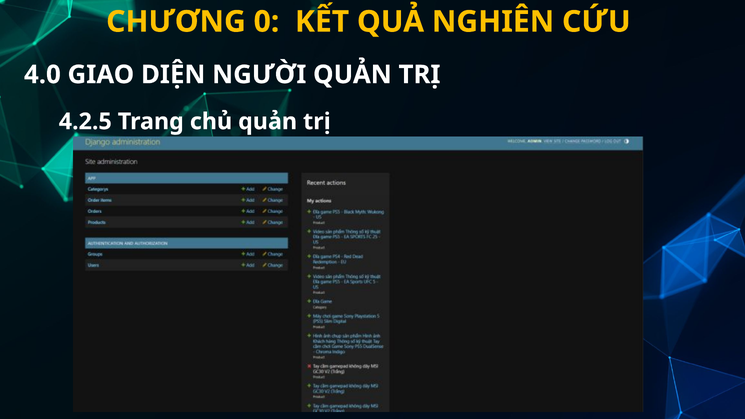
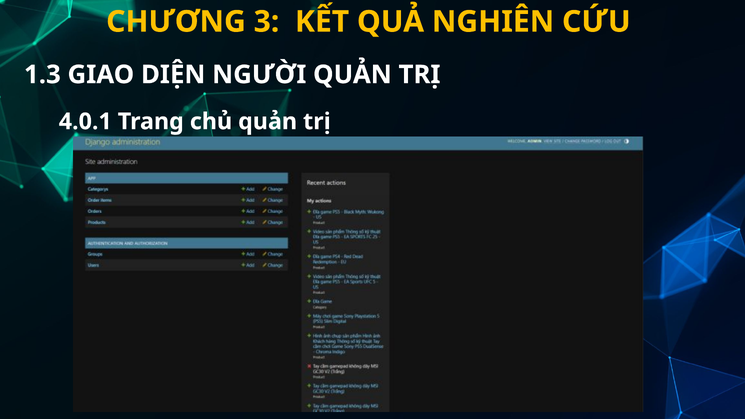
0: 0 -> 3 (266, 22)
4.0: 4.0 -> 1.3 (42, 75)
4.2.5: 4.2.5 -> 4.0.1 (85, 122)
